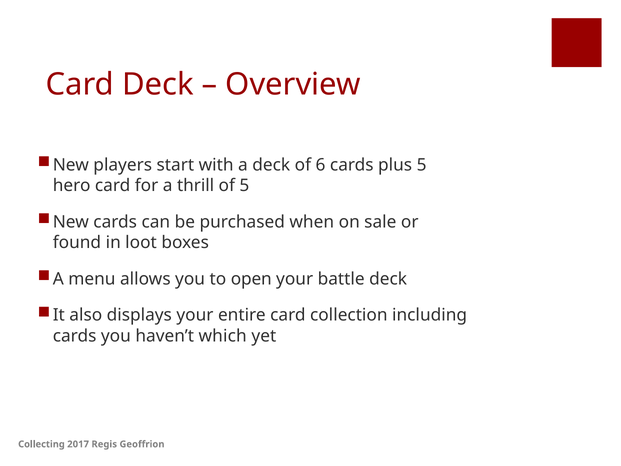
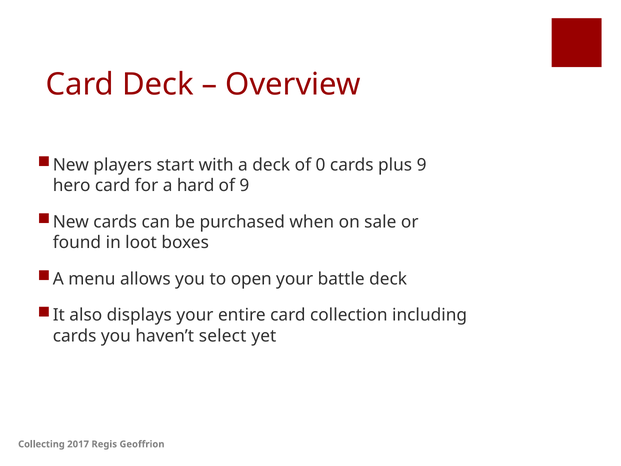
6: 6 -> 0 (321, 165)
plus 5: 5 -> 9 (422, 165)
thrill: thrill -> hard (196, 185)
of 5: 5 -> 9 (244, 185)
which: which -> select (223, 336)
